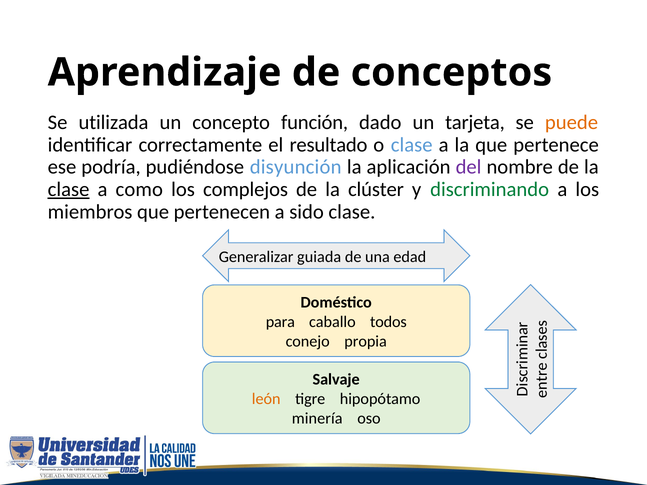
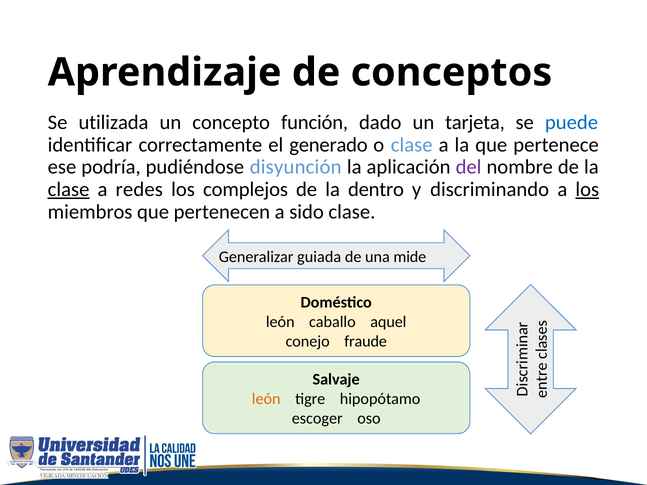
puede colour: orange -> blue (572, 123)
resultado: resultado -> generado (328, 145)
como: como -> redes (139, 190)
clúster: clúster -> dentro (376, 190)
discriminando colour: green -> black (490, 190)
los underline: none -> present (587, 190)
edad: edad -> mide (410, 257)
para: para -> león (280, 322)
todos: todos -> aquel (388, 322)
propia: propia -> fraude (366, 341)
minería: minería -> escoger (317, 419)
